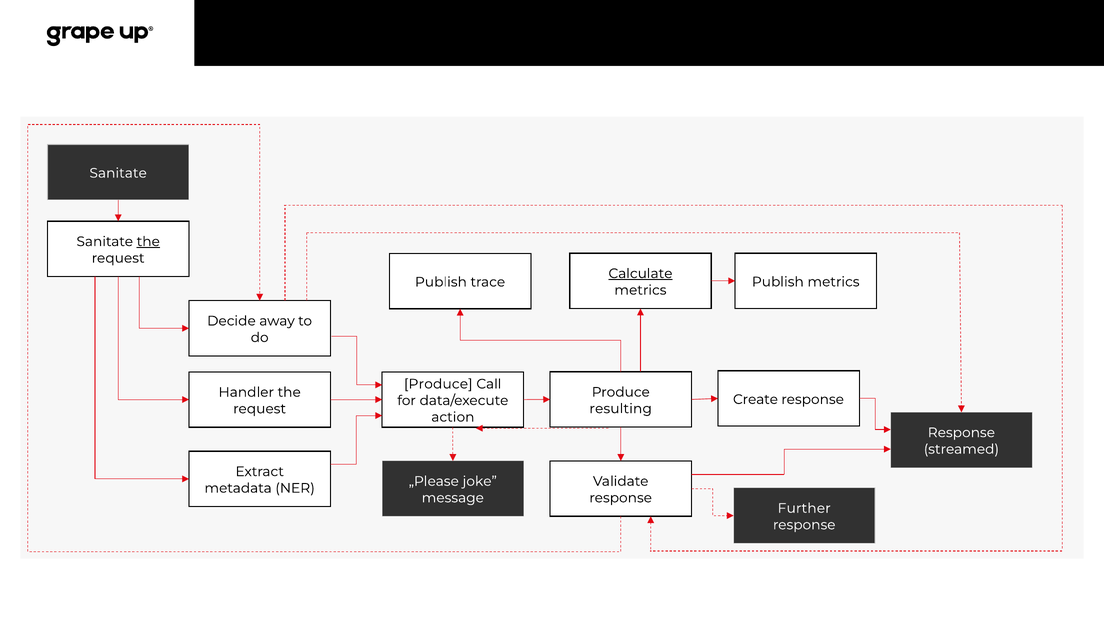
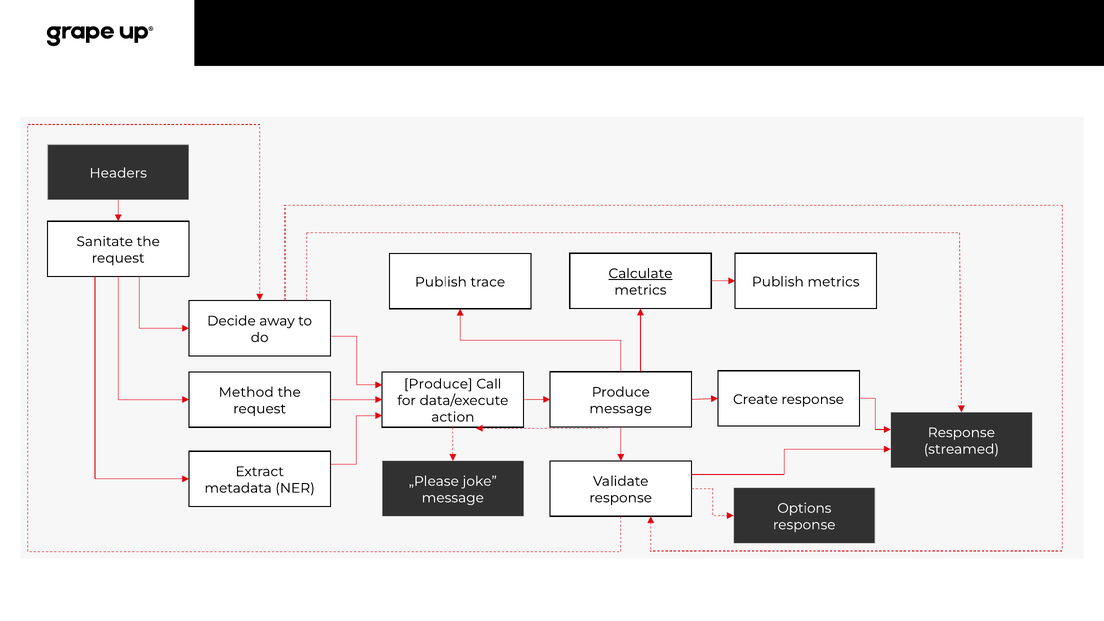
Sanitate: Sanitate -> Headers (118, 173)
the underline: present -> none (148, 242)
Handler: Handler -> Method (246, 392)
resulting: resulting -> message (621, 409)
Further: Further -> Options (804, 508)
